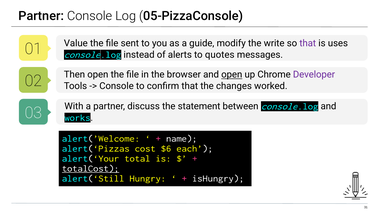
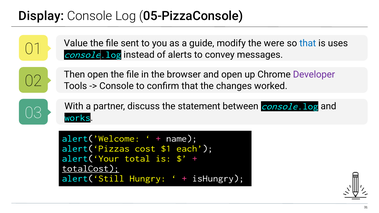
Partner: Partner -> Display (41, 16)
write: write -> were (274, 43)
that colour: purple -> blue (308, 43)
quotes: quotes -> convey (220, 55)
open underline: present -> none (232, 75)
$6: $6 -> $1 (166, 149)
